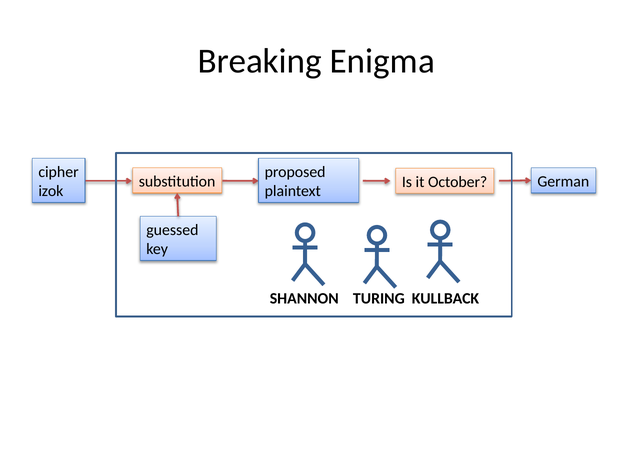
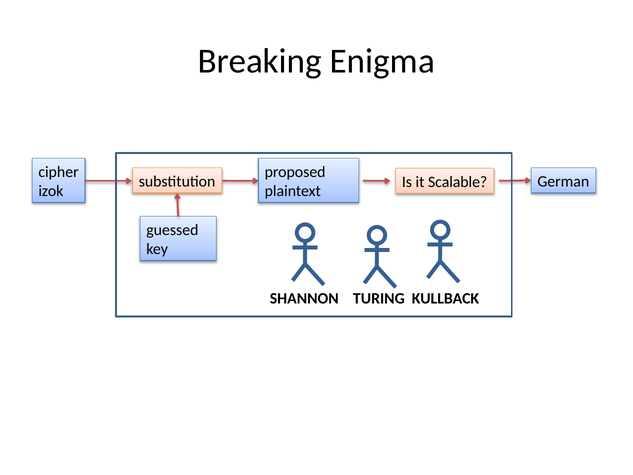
October: October -> Scalable (458, 182)
